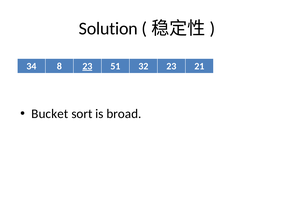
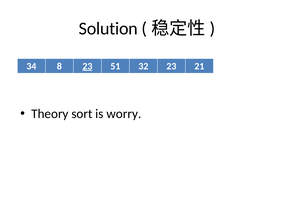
Bucket: Bucket -> Theory (50, 114)
broad: broad -> worry (124, 114)
